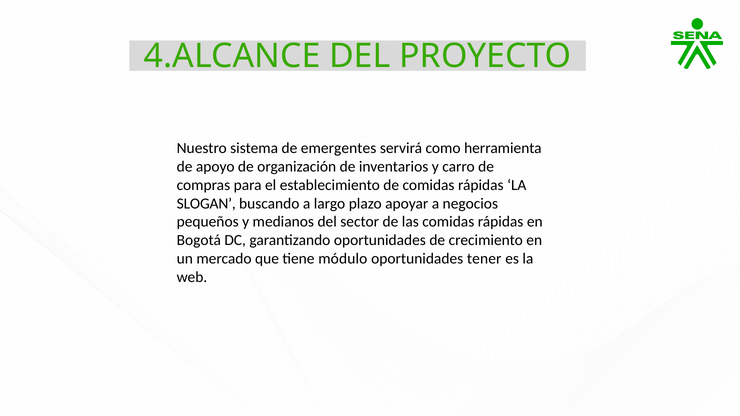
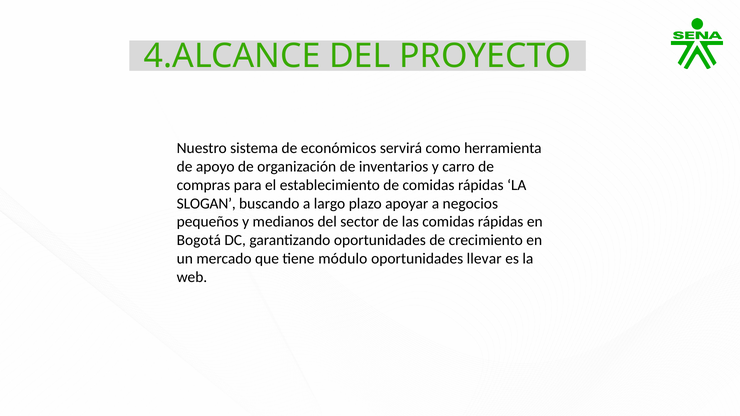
emergentes: emergentes -> económicos (339, 148)
tener: tener -> llevar (484, 259)
